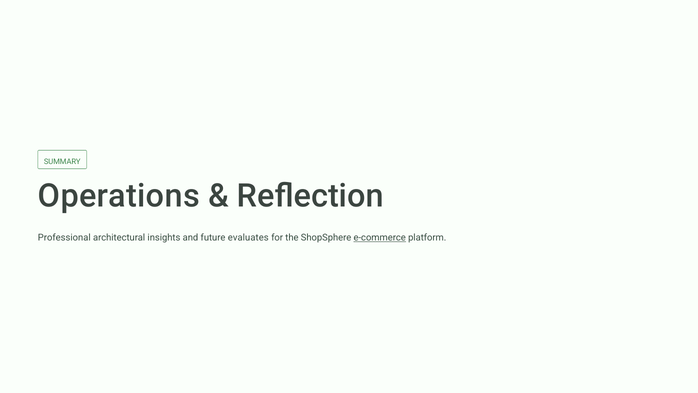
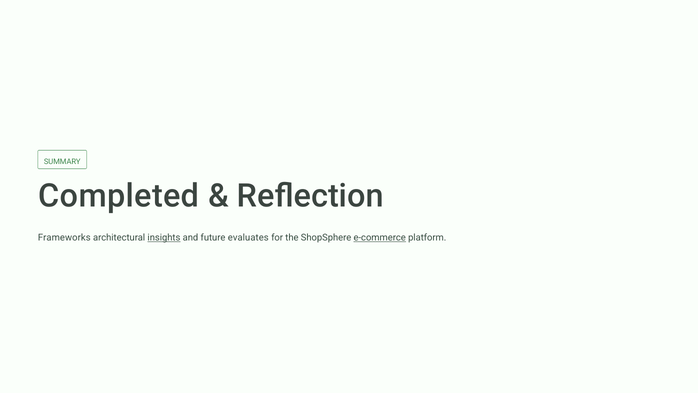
Operations: Operations -> Completed (119, 196)
Professional: Professional -> Frameworks (64, 238)
insights underline: none -> present (164, 238)
